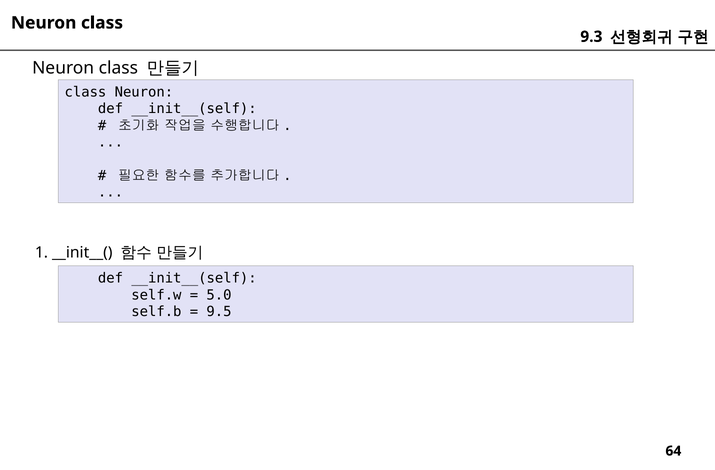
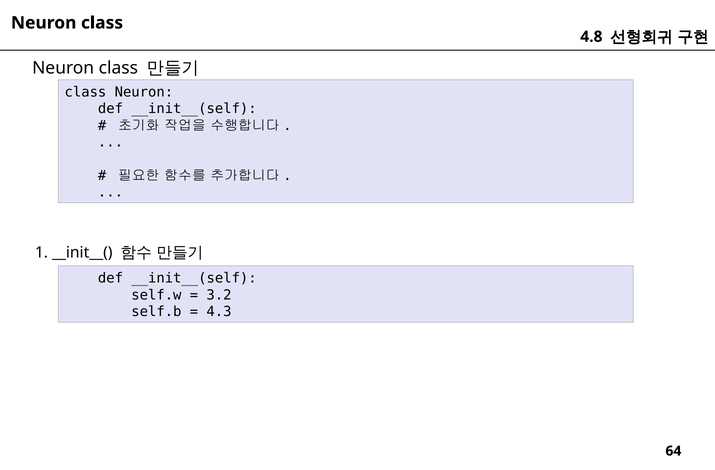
9.3: 9.3 -> 4.8 (591, 37)
5.0: 5.0 -> 3.2 (219, 295)
9.5: 9.5 -> 4.3 (219, 311)
